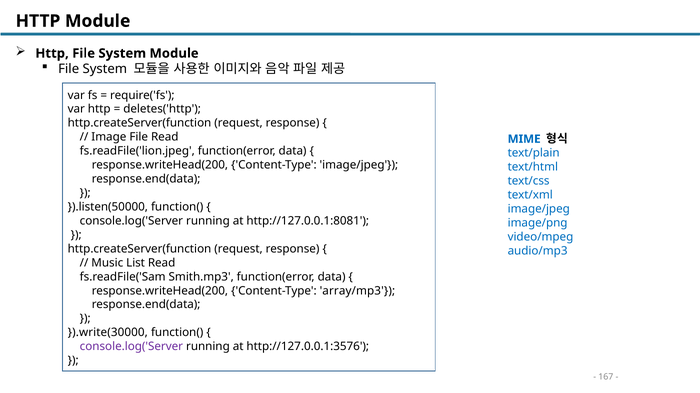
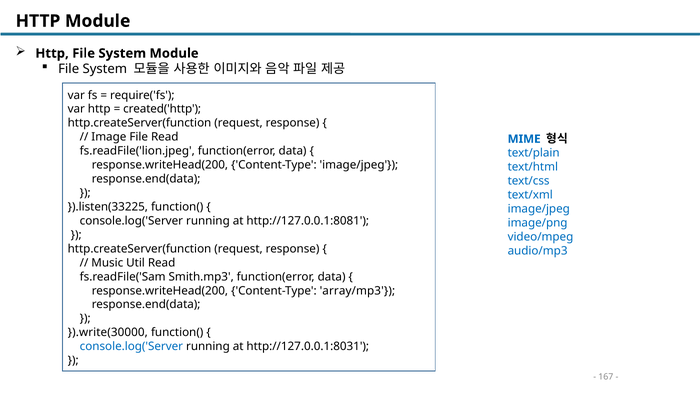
deletes('http: deletes('http -> created('http (162, 109)
}).listen(50000: }).listen(50000 -> }).listen(33225 (108, 207)
List: List -> Util (136, 263)
console.log('Server colour: purple -> blue (131, 347)
http://127.0.0.1:3576: http://127.0.0.1:3576 -> http://127.0.0.1:8031 (308, 347)
